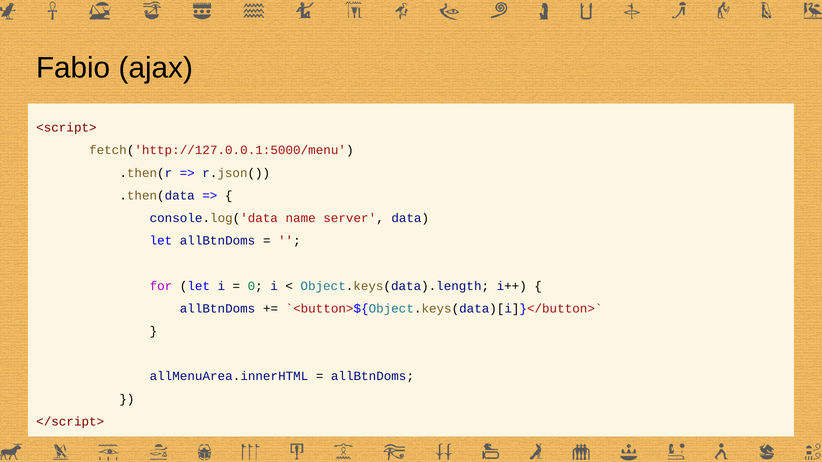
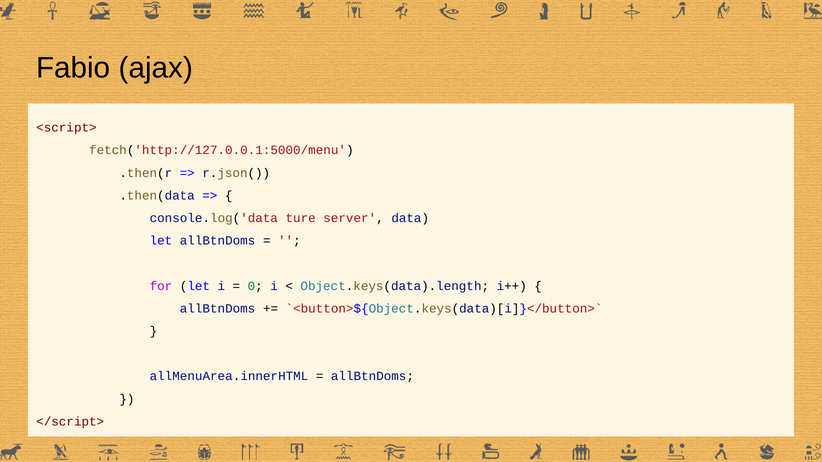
name: name -> ture (301, 218)
